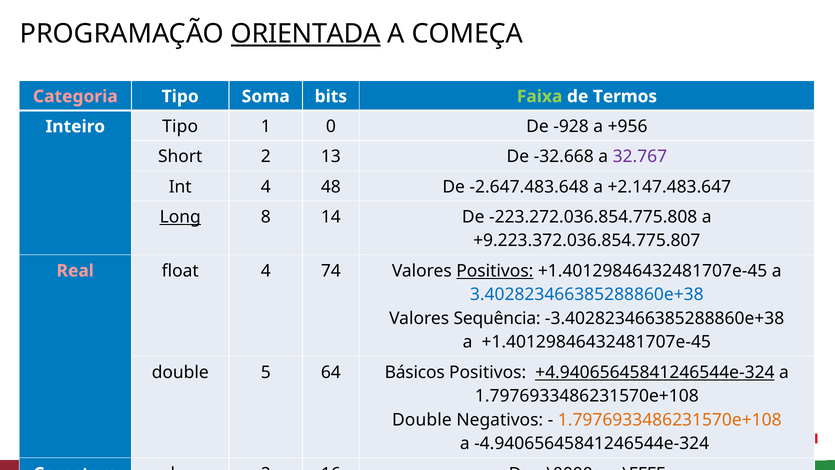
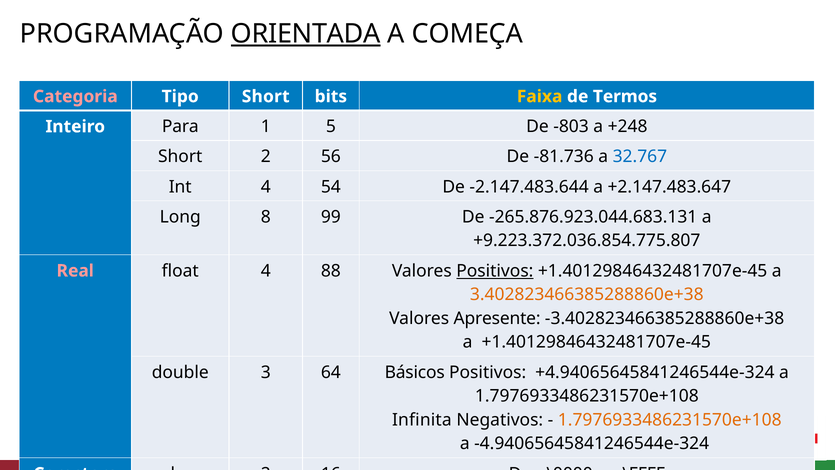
Tipo Soma: Soma -> Short (266, 96)
Faixa colour: light green -> yellow (540, 96)
Inteiro Tipo: Tipo -> Para (180, 127)
0: 0 -> 5 (331, 127)
-928: -928 -> -803 (571, 127)
+956: +956 -> +248 (628, 127)
13: 13 -> 56 (331, 157)
-32.668: -32.668 -> -81.736 (564, 157)
32.767 colour: purple -> blue (640, 157)
48: 48 -> 54 (331, 187)
-2.647.483.648: -2.647.483.648 -> -2.147.483.644 (529, 187)
Long underline: present -> none (180, 217)
14: 14 -> 99 (331, 217)
-223.272.036.854.775.808: -223.272.036.854.775.808 -> -265.876.923.044.683.131 (593, 217)
74: 74 -> 88 (331, 271)
3.402823466385288860e+38 colour: blue -> orange (587, 294)
Sequência: Sequência -> Apresente (497, 318)
5: 5 -> 3 (266, 372)
+4.94065645841246544e-324 underline: present -> none (655, 372)
Double: Double -> Infinita (422, 420)
